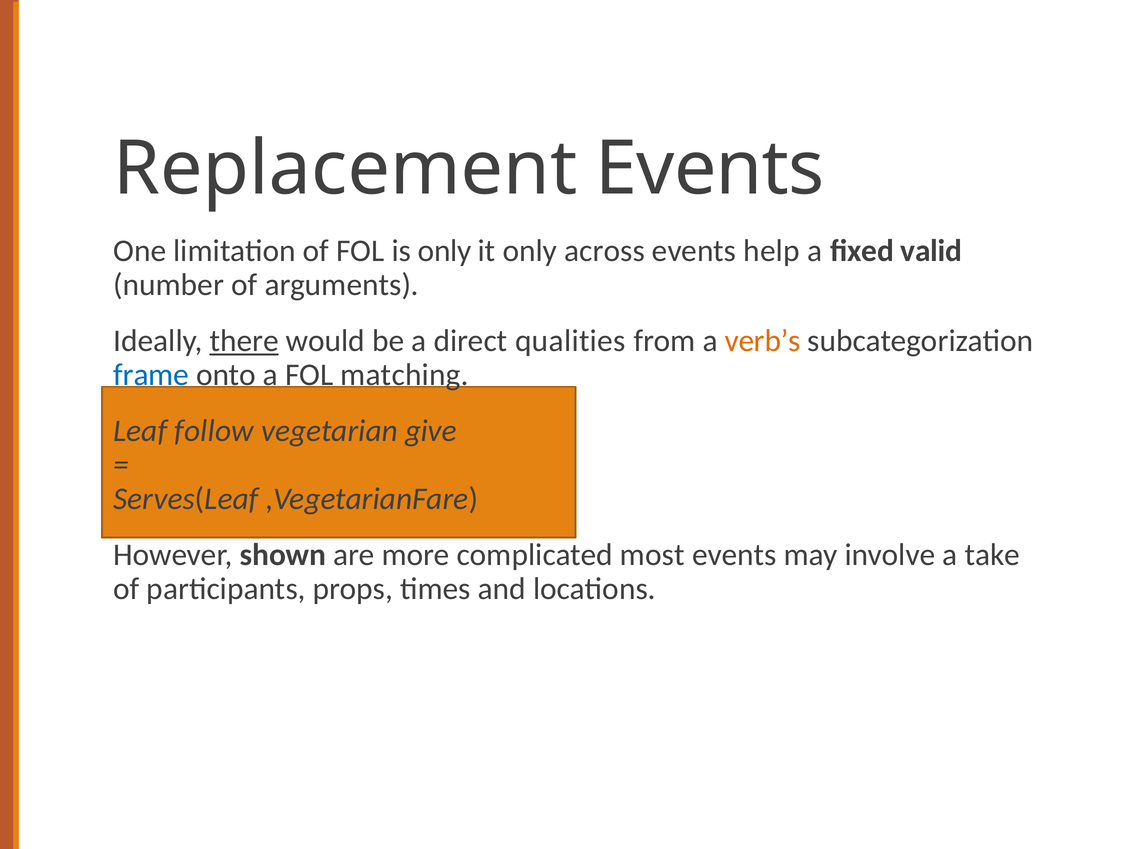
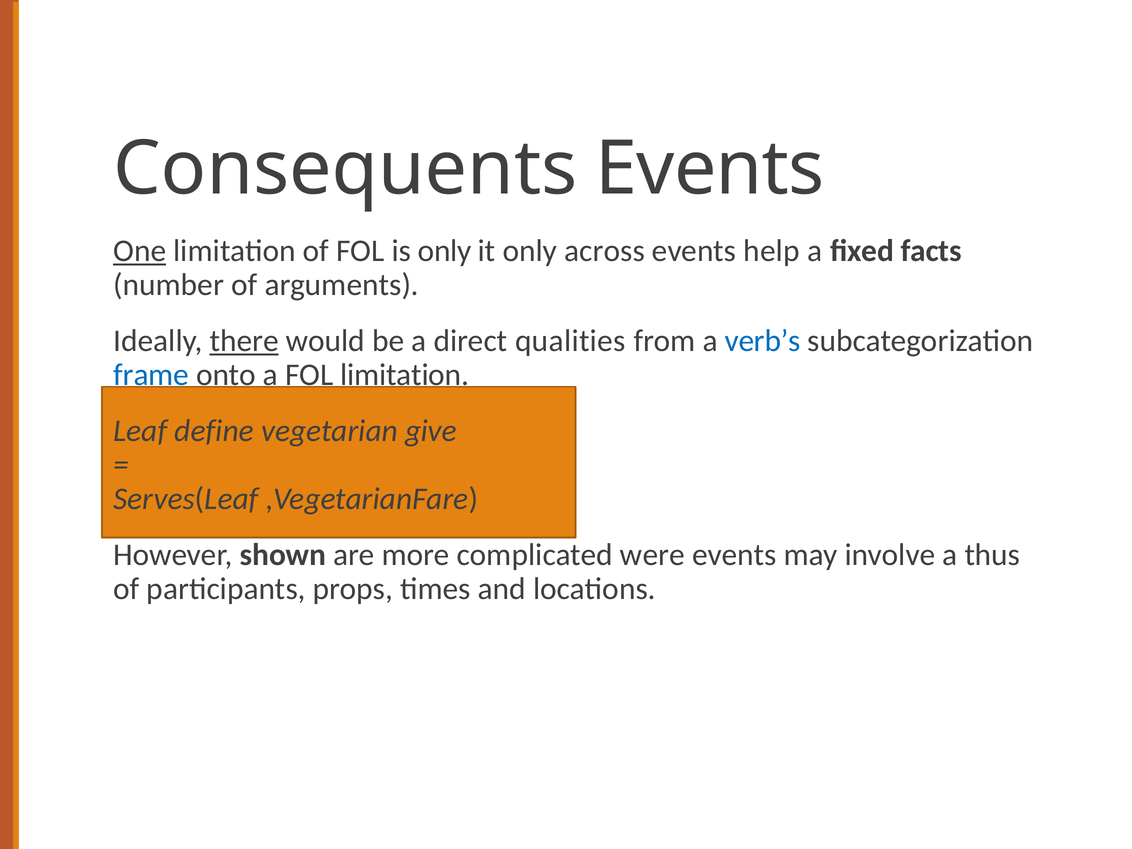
Replacement: Replacement -> Consequents (345, 169)
One underline: none -> present (140, 251)
valid: valid -> facts (931, 251)
verb’s colour: orange -> blue (763, 341)
FOL matching: matching -> limitation (405, 375)
follow: follow -> define (214, 431)
most: most -> were (652, 555)
take: take -> thus (992, 555)
